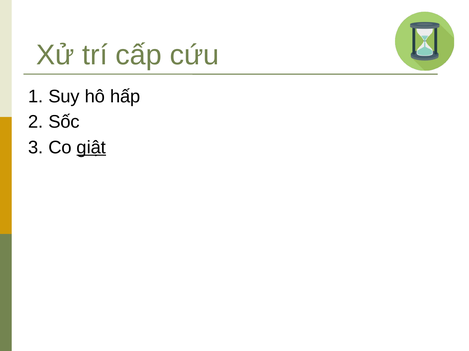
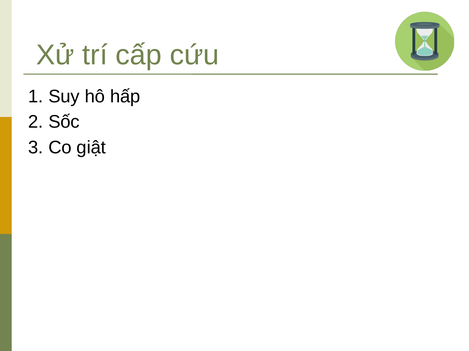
giật underline: present -> none (91, 148)
